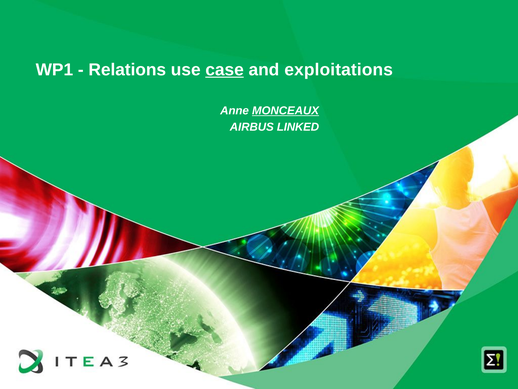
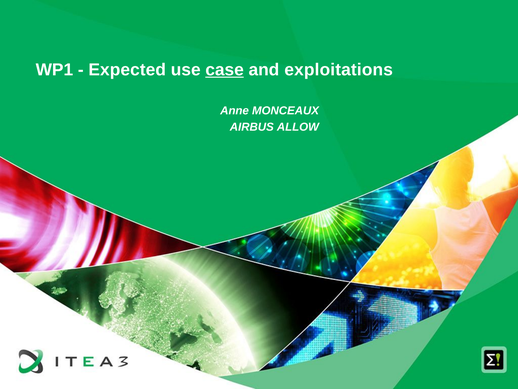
Relations: Relations -> Expected (127, 70)
MONCEAUX underline: present -> none (286, 111)
LINKED: LINKED -> ALLOW (298, 127)
